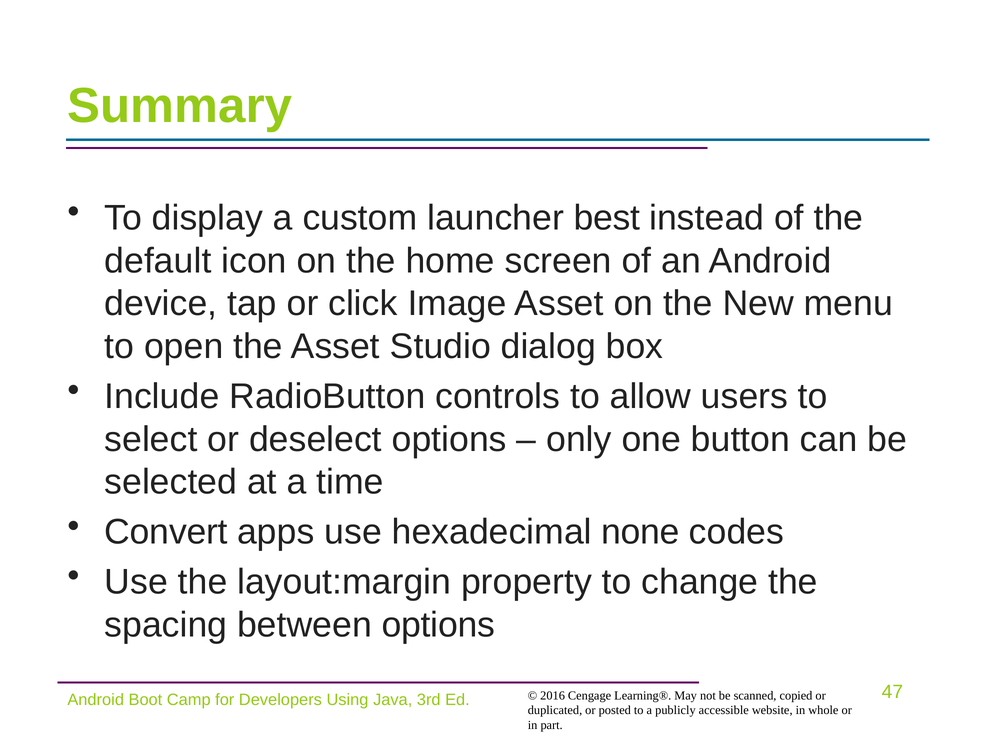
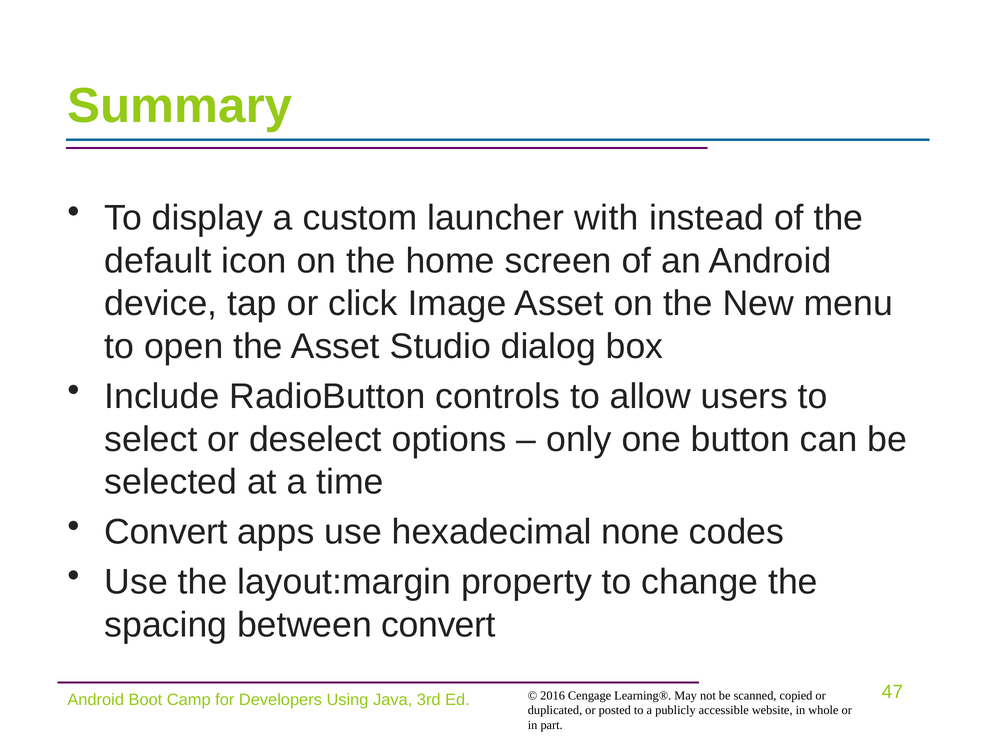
best: best -> with (606, 218)
between options: options -> convert (438, 625)
